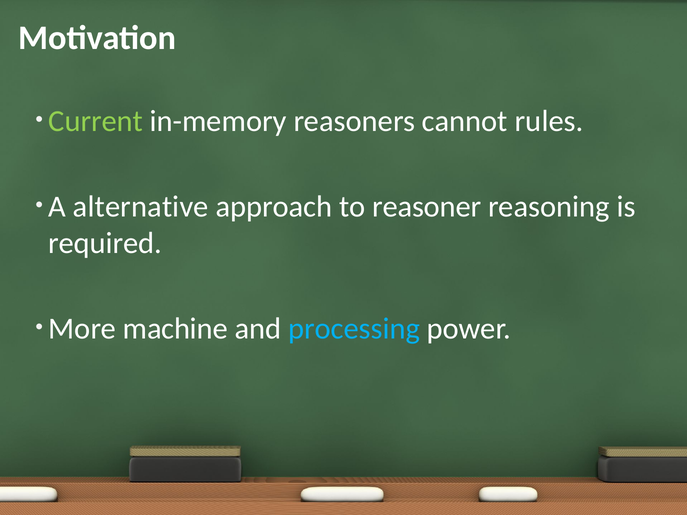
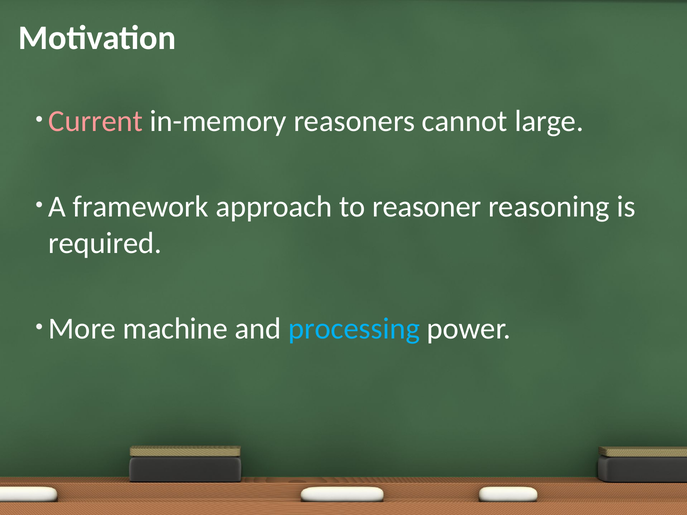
Current colour: light green -> pink (96, 121)
rules: rules -> large (549, 121)
alternative: alternative -> framework (141, 207)
